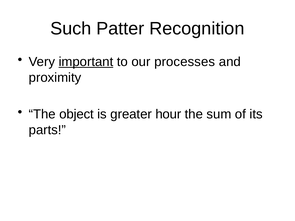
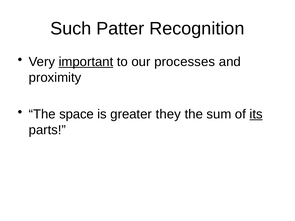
object: object -> space (77, 114)
hour: hour -> they (168, 114)
its underline: none -> present (256, 114)
